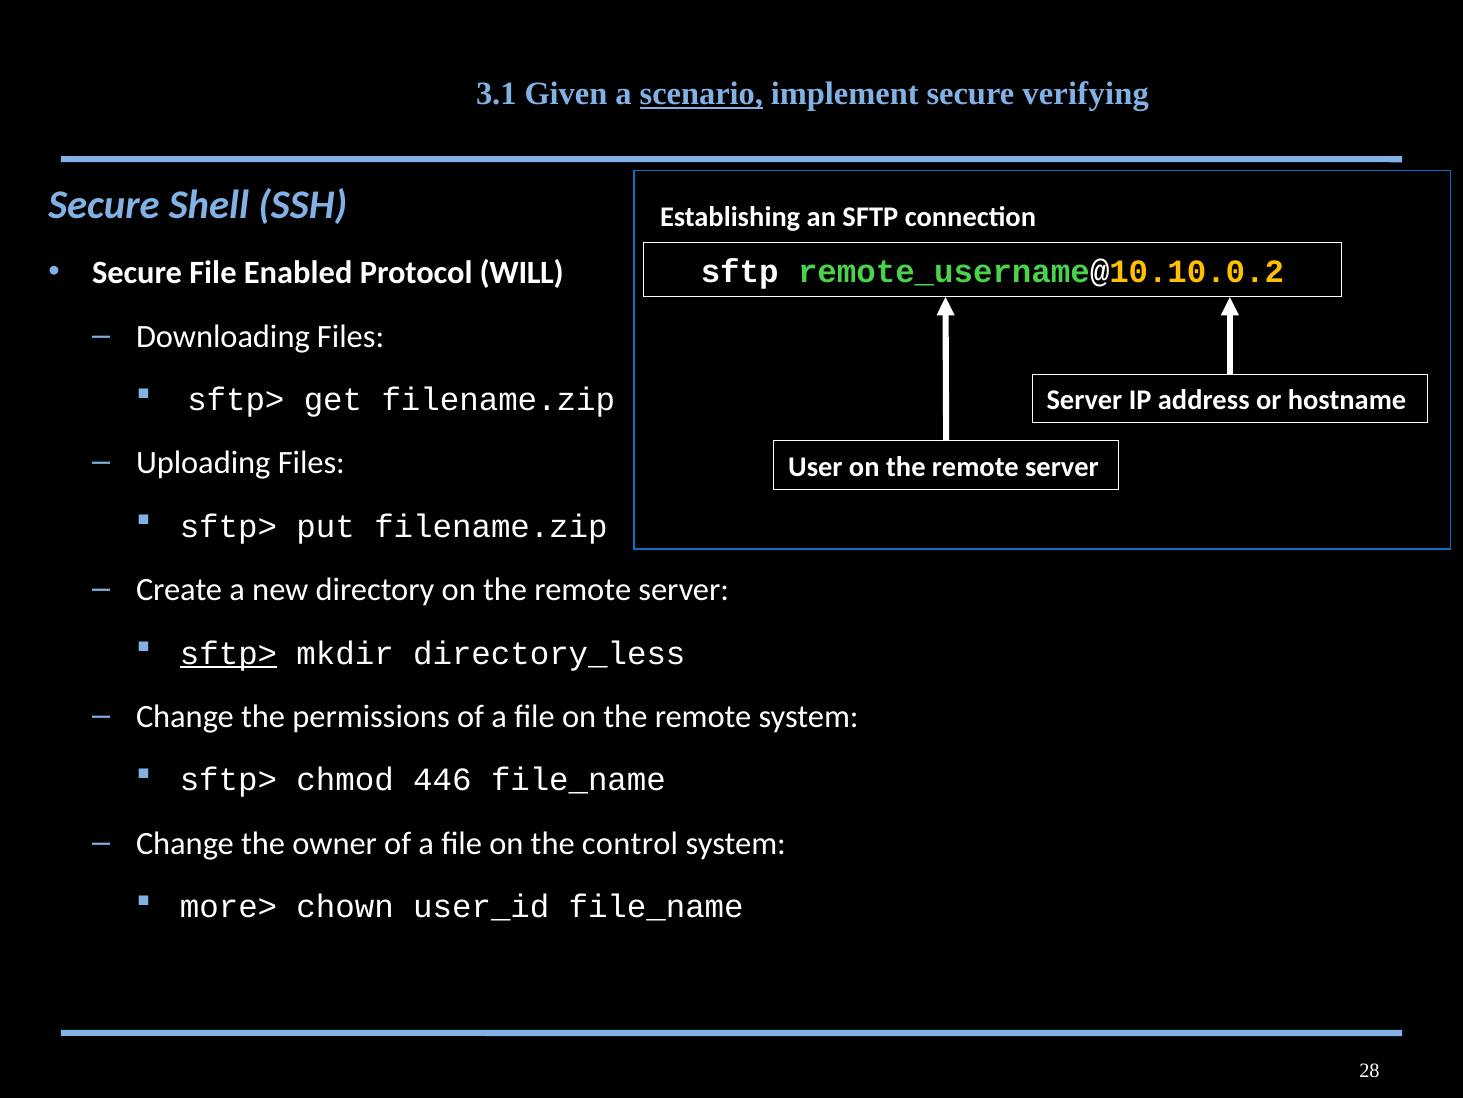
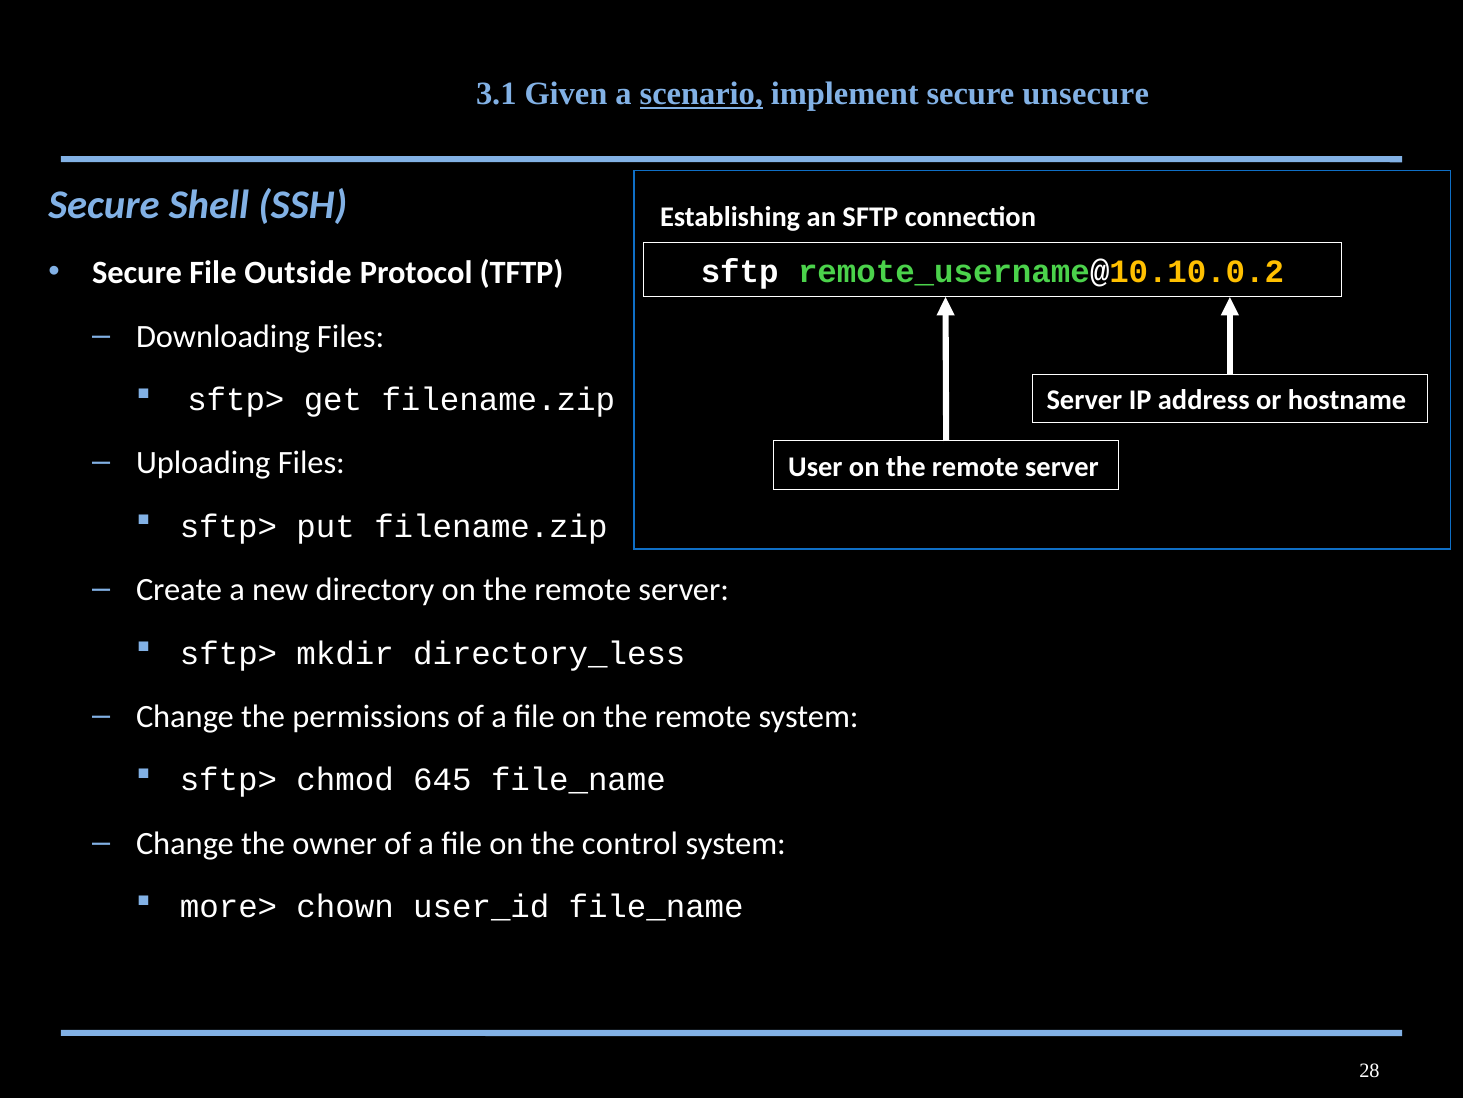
verifying: verifying -> unsecure (1086, 94)
Enabled: Enabled -> Outside (298, 273)
WILL: WILL -> TFTP (522, 273)
sftp> underline: present -> none (229, 653)
446: 446 -> 645 (442, 780)
